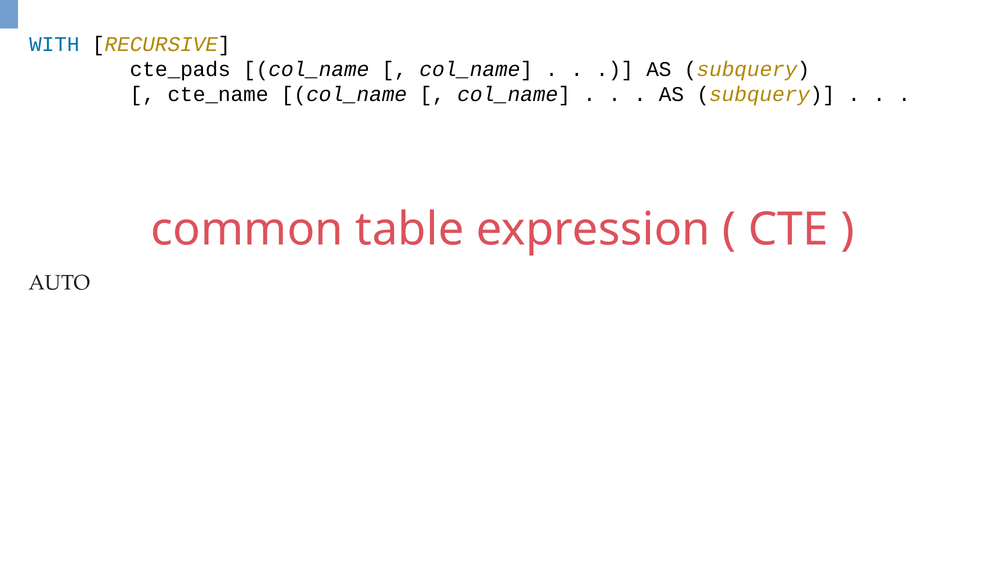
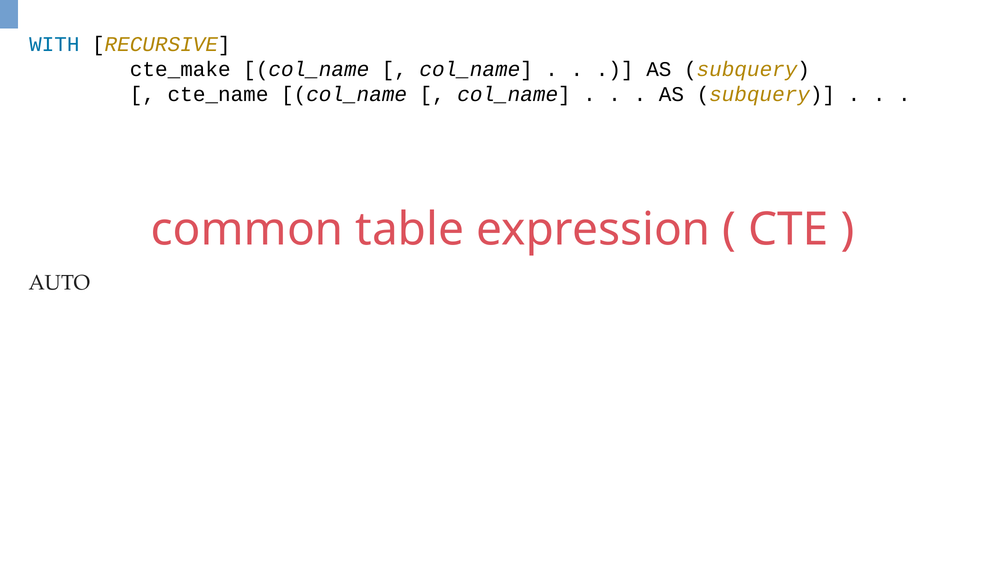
cte_pads: cte_pads -> cte_make (180, 69)
